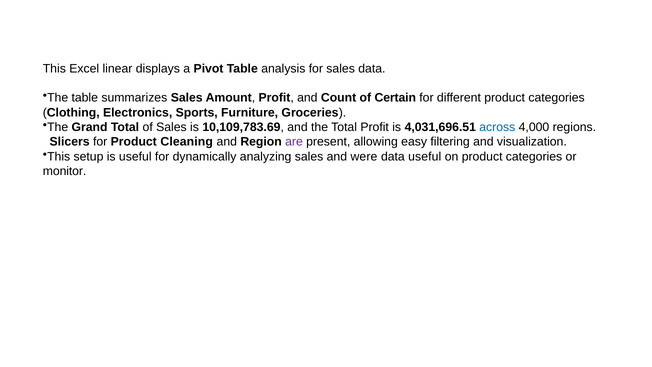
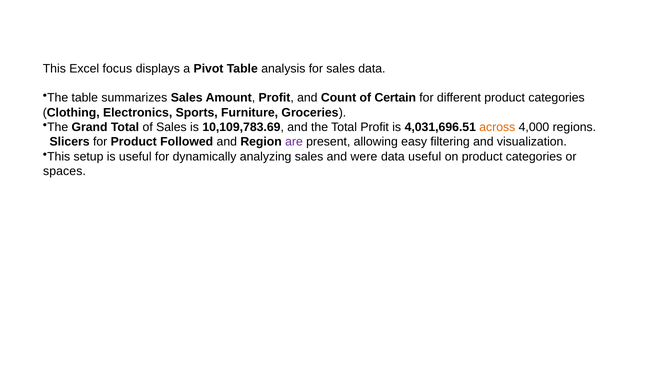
linear: linear -> focus (117, 68)
across colour: blue -> orange (497, 127)
Cleaning: Cleaning -> Followed (187, 142)
monitor: monitor -> spaces (64, 171)
